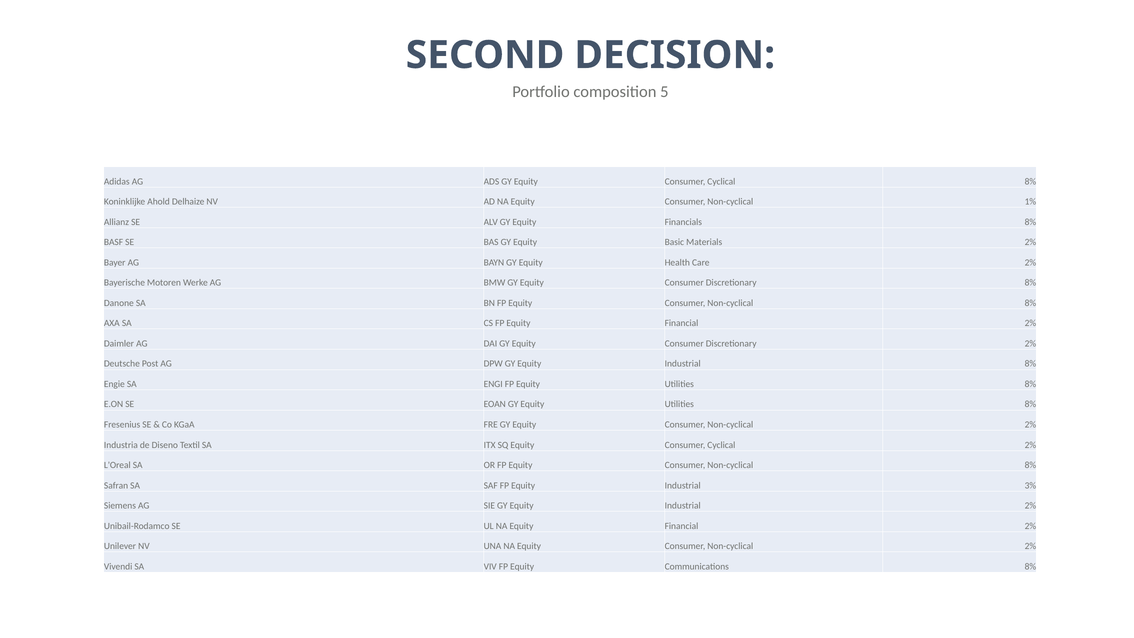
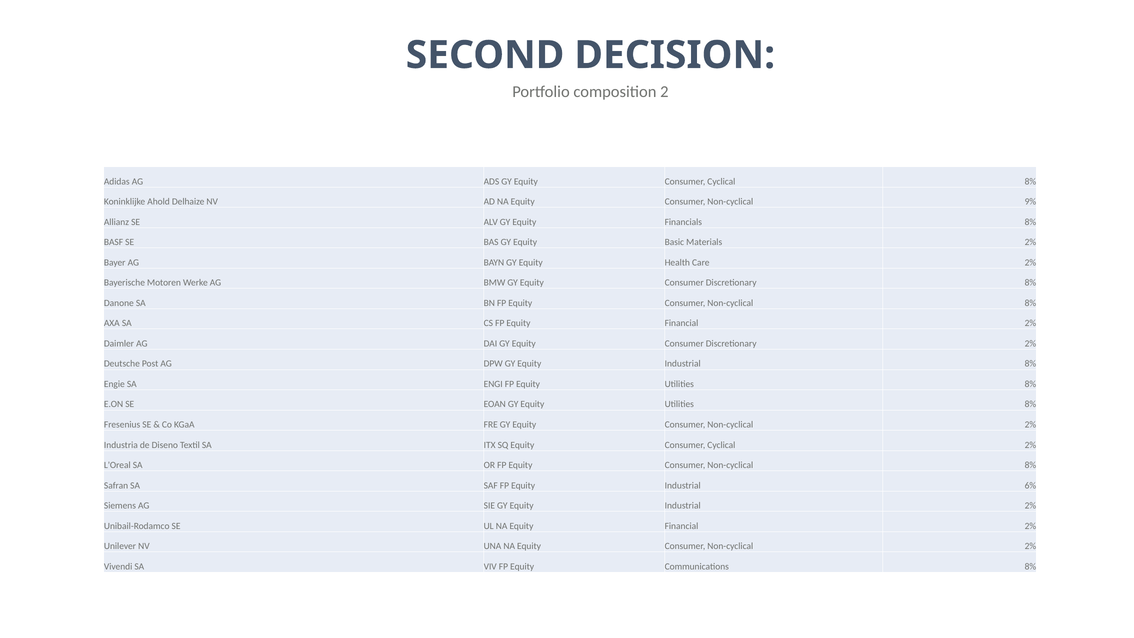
5: 5 -> 2 (664, 92)
1%: 1% -> 9% (1030, 202)
3%: 3% -> 6% (1030, 485)
